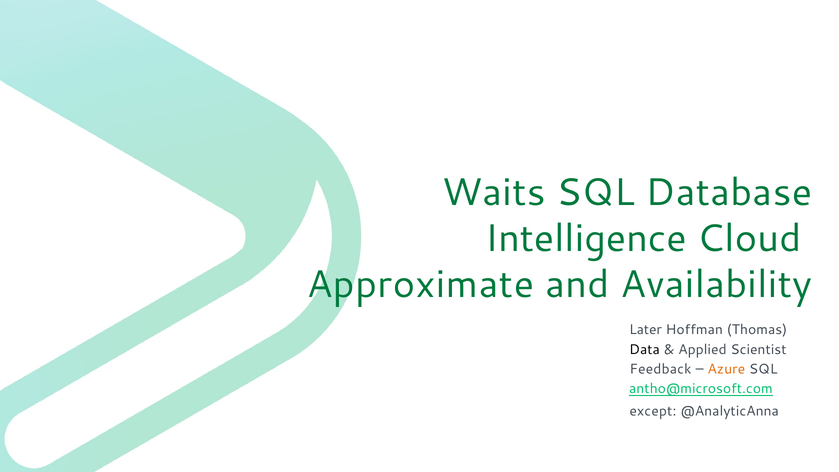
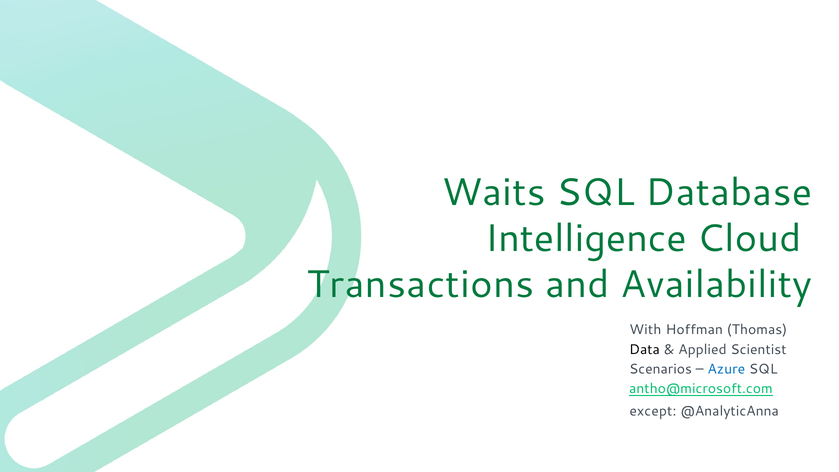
Approximate: Approximate -> Transactions (420, 285)
Later: Later -> With (645, 330)
Feedback: Feedback -> Scenarios (661, 369)
Azure colour: orange -> blue (726, 369)
